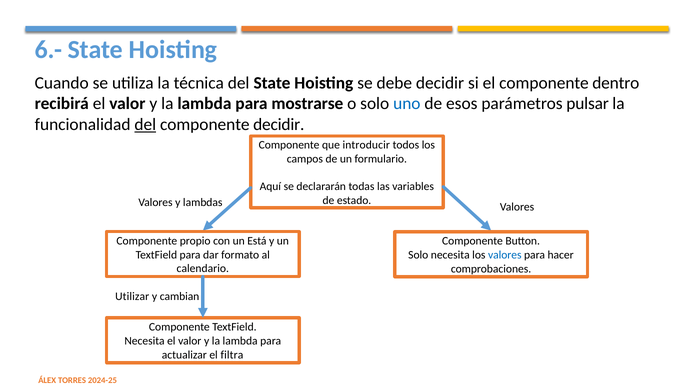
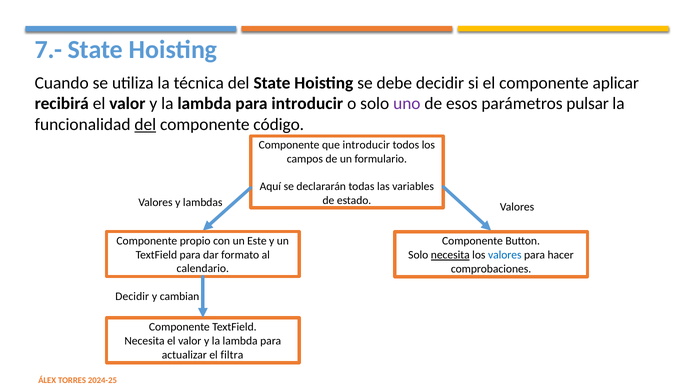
6.-: 6.- -> 7.- (48, 50)
dentro: dentro -> aplicar (616, 83)
para mostrarse: mostrarse -> introducir (307, 104)
uno colour: blue -> purple (407, 104)
componente decidir: decidir -> código (279, 125)
Está: Está -> Este (257, 241)
necesita underline: none -> present (450, 255)
Utilizar: Utilizar -> Decidir (132, 297)
